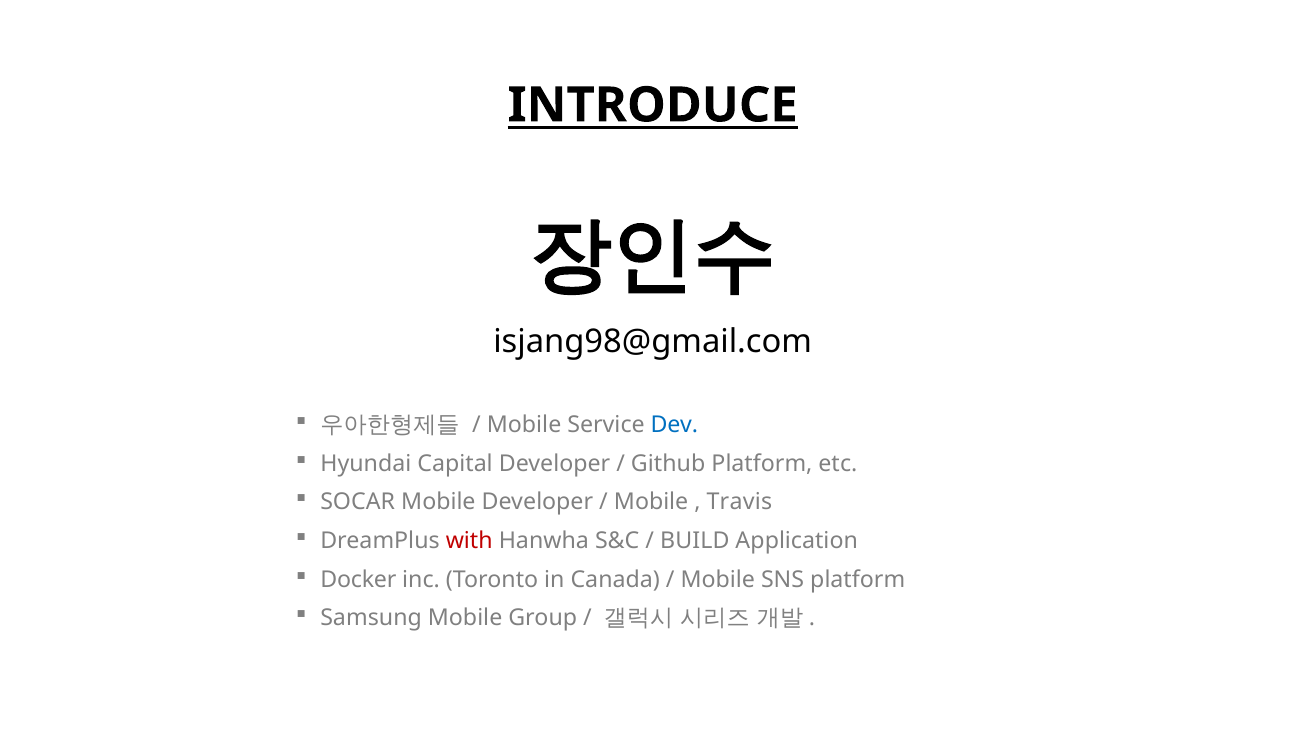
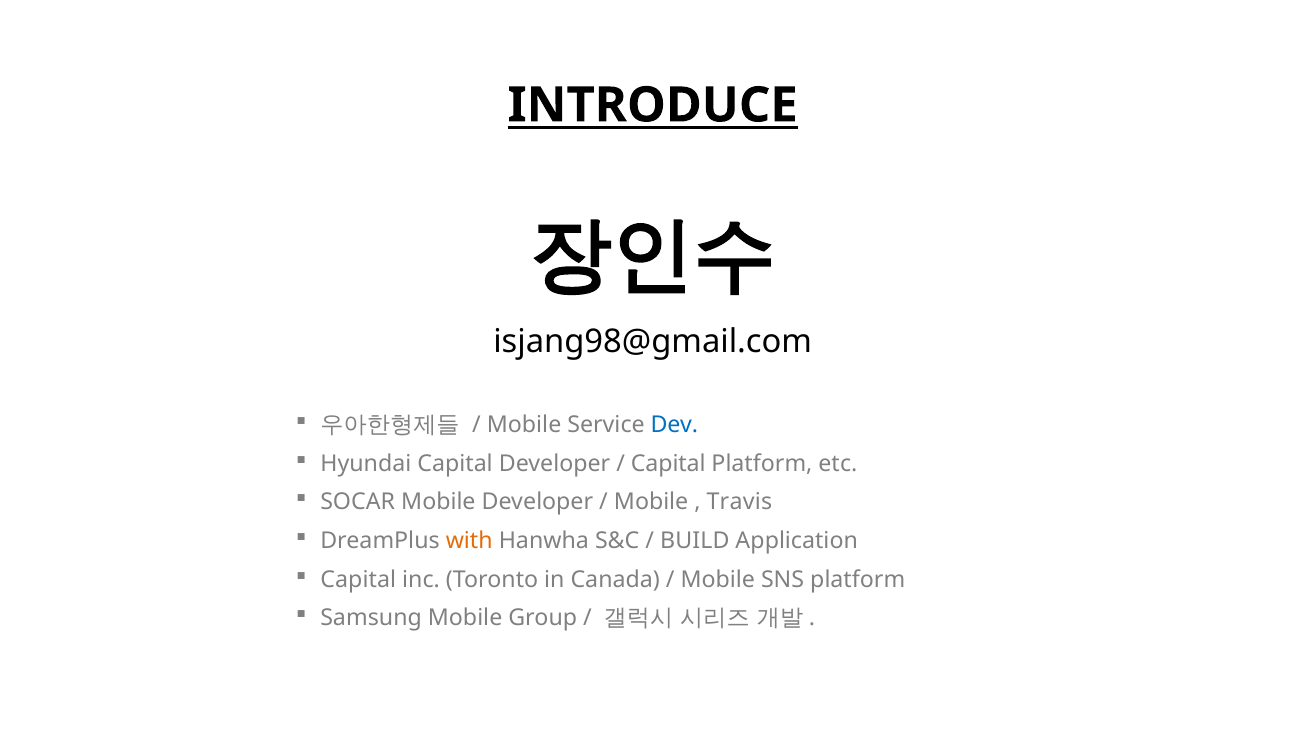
Github: Github -> Capital (668, 464)
with colour: red -> orange (469, 541)
Docker: Docker -> Capital (358, 580)
